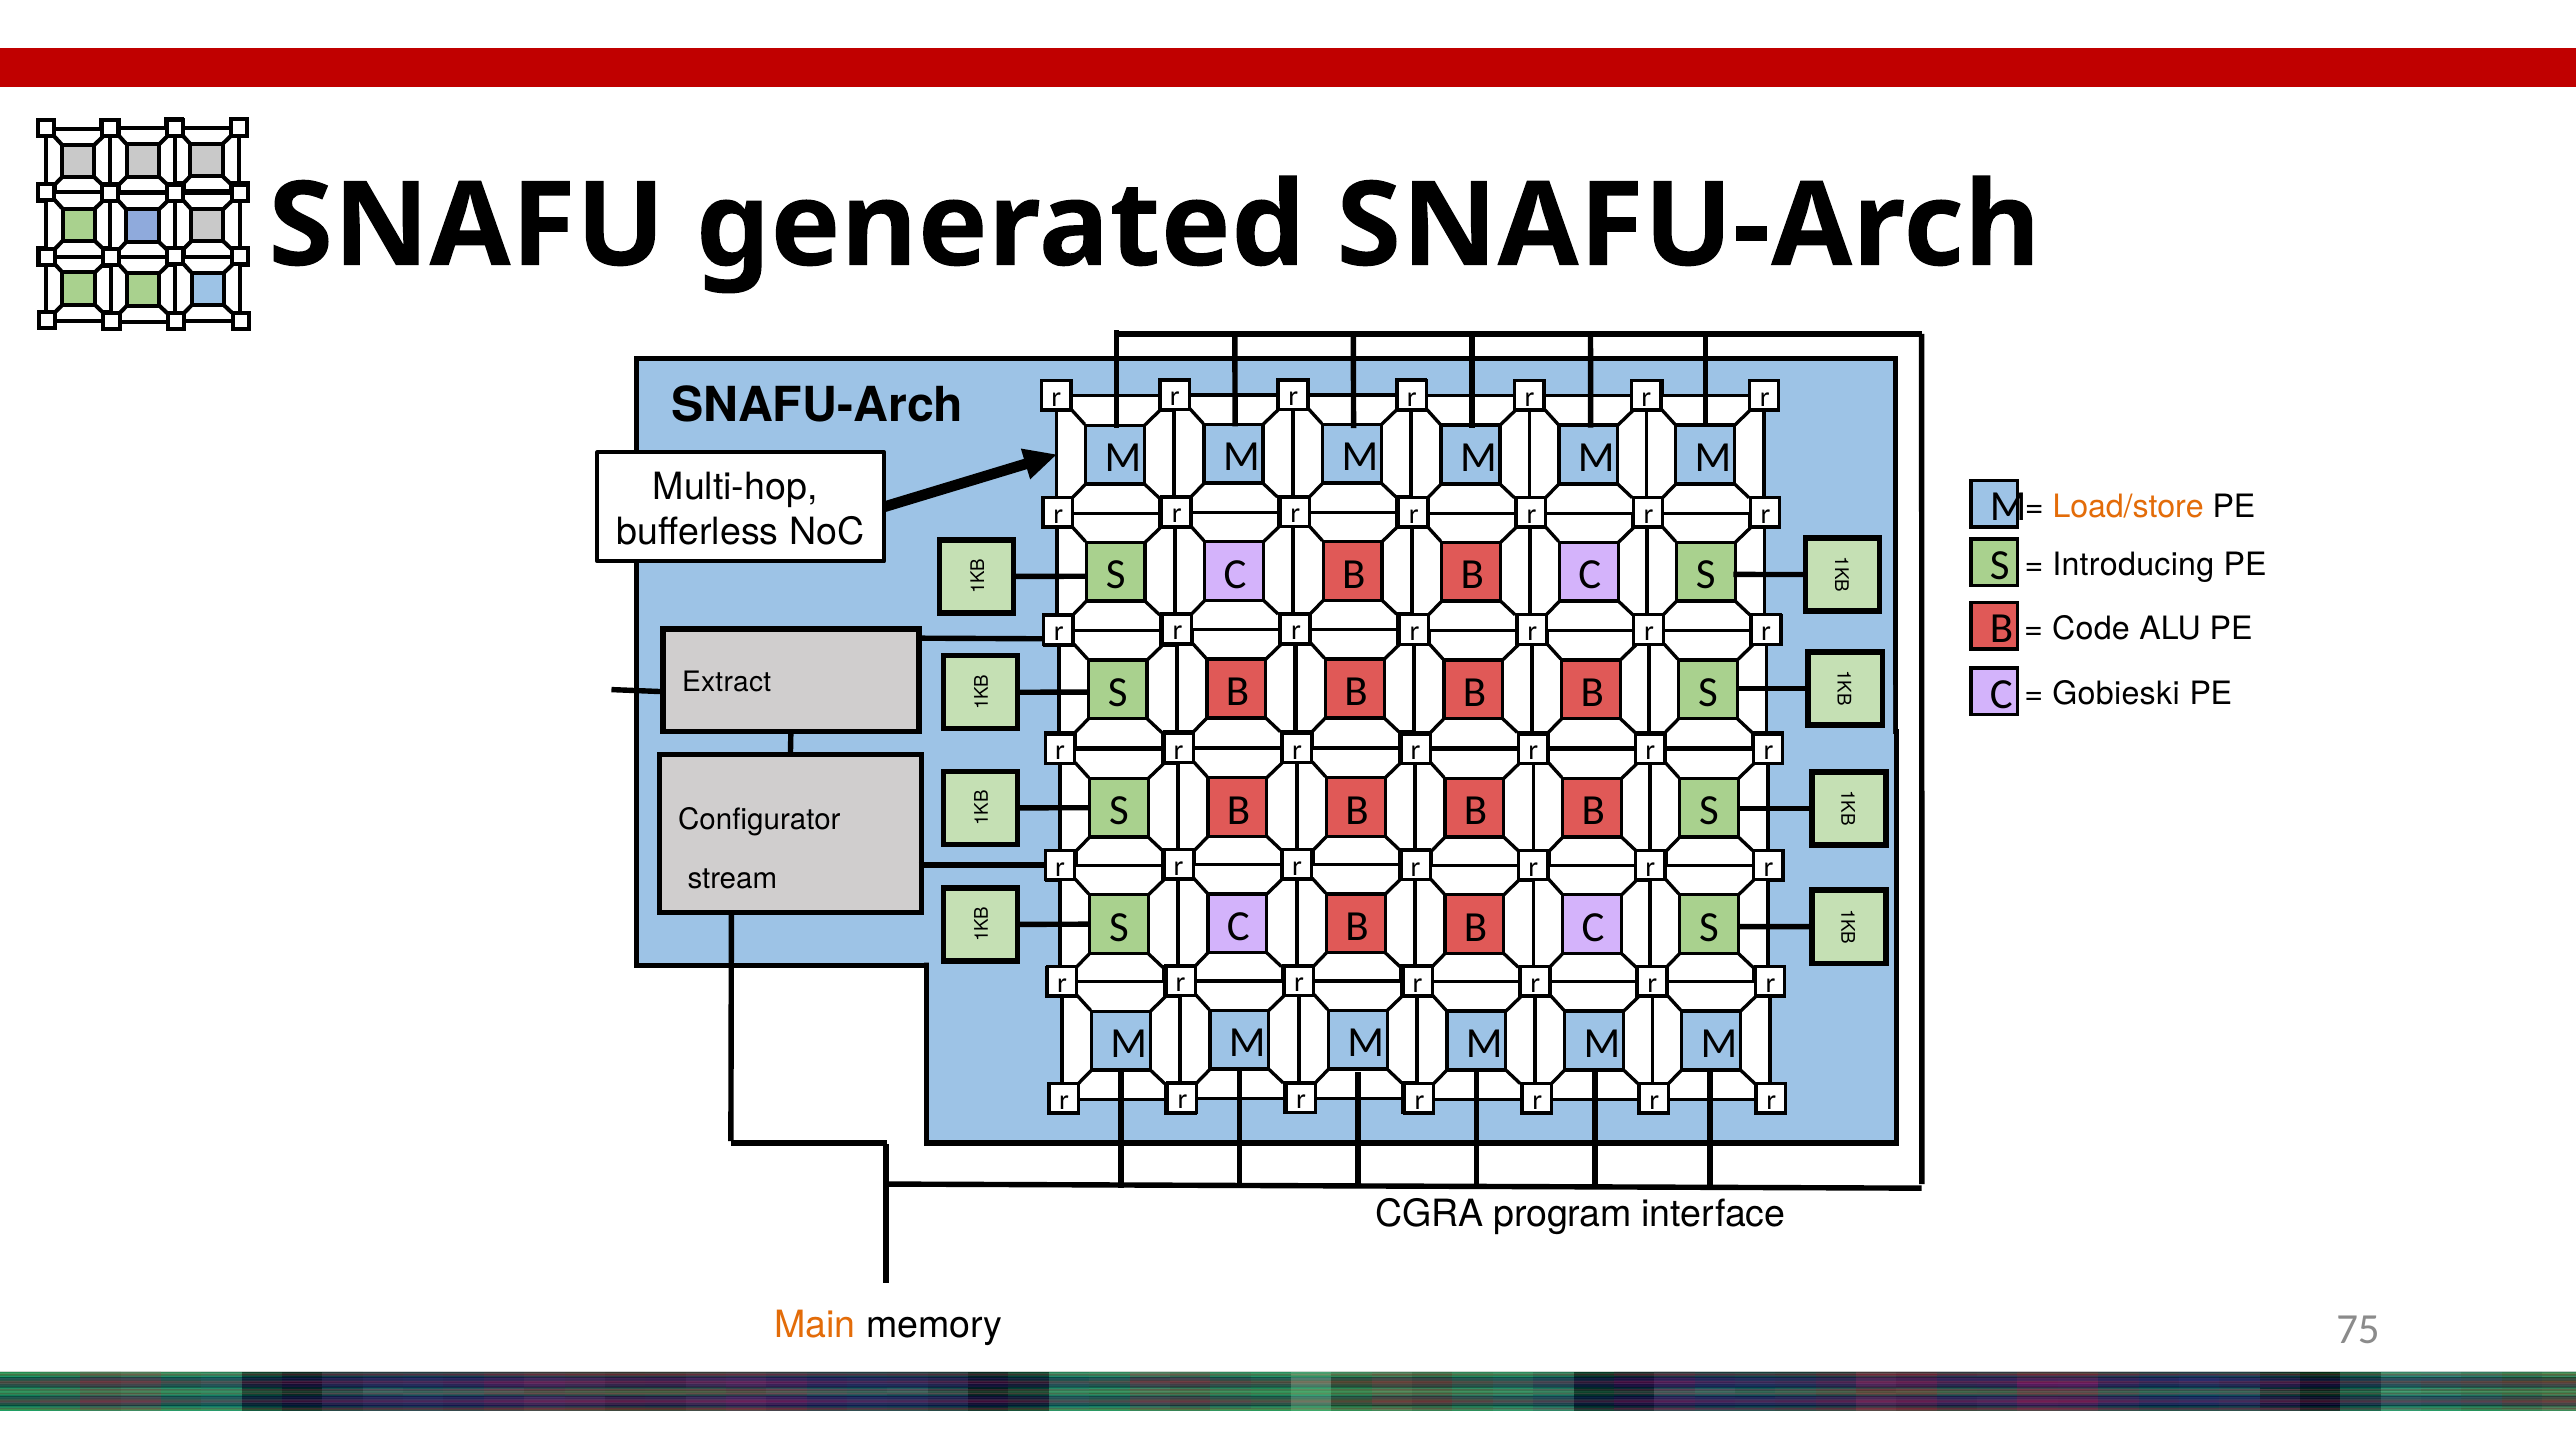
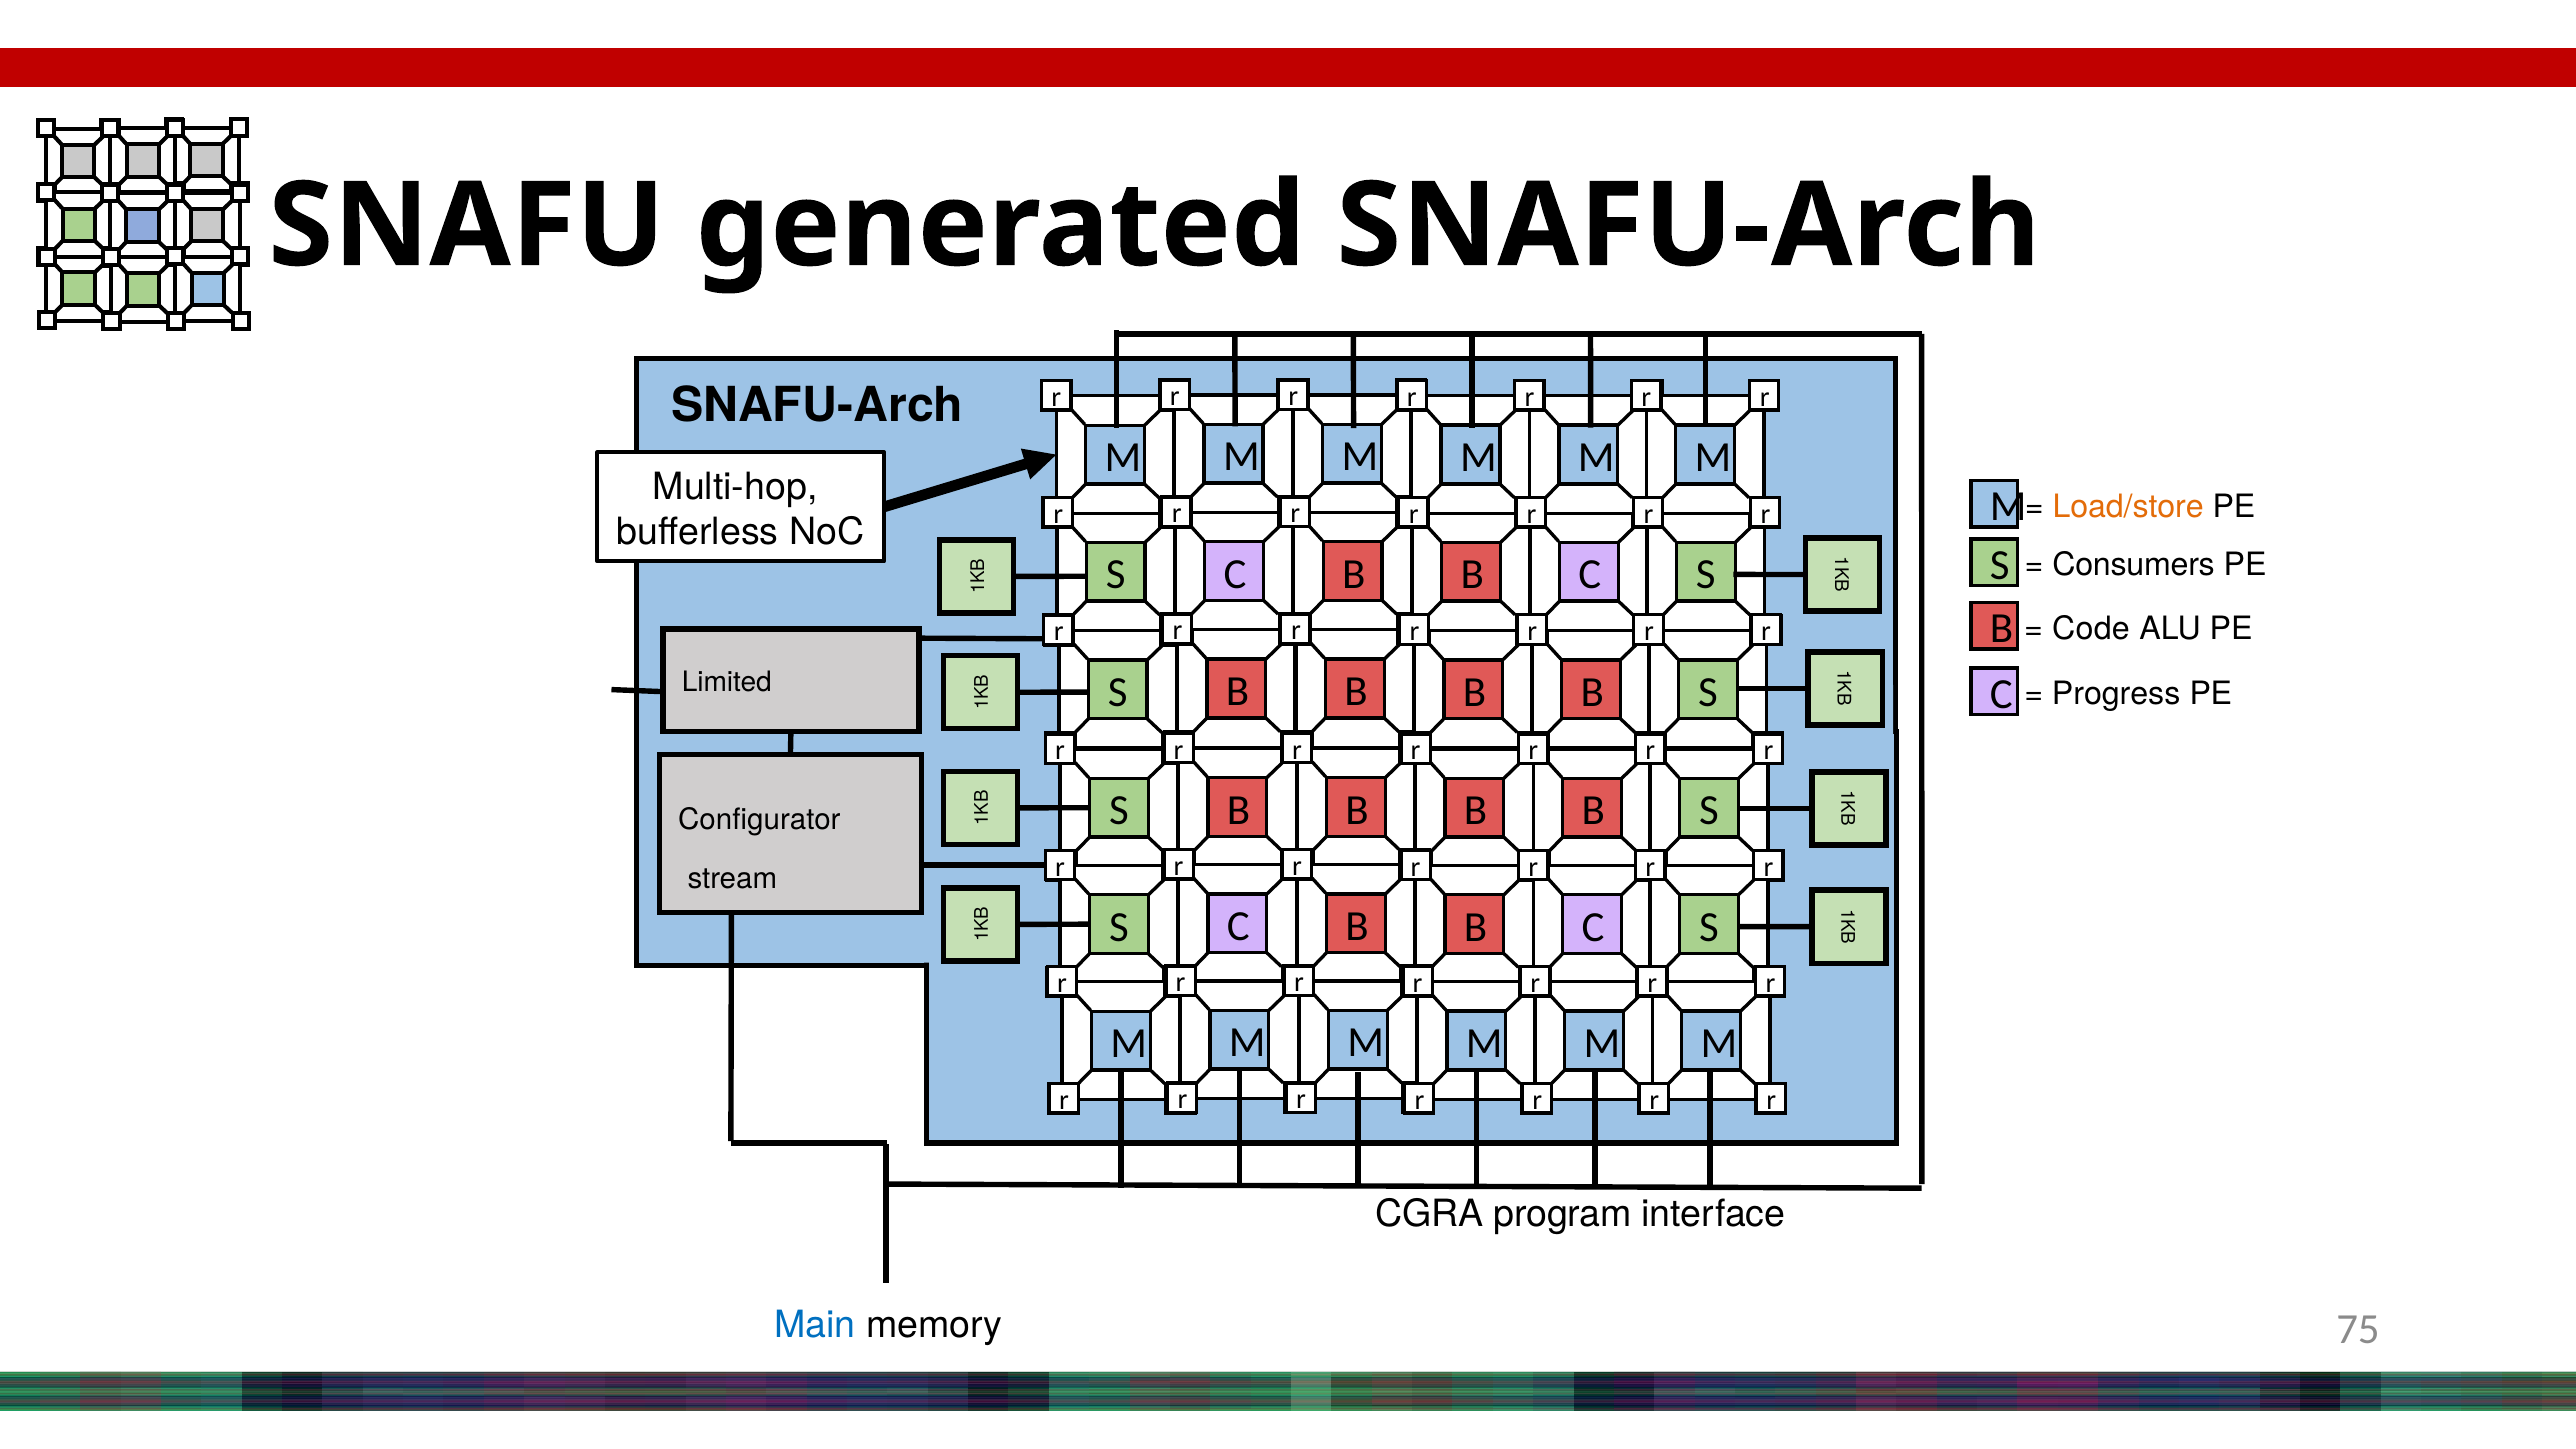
Introducing: Introducing -> Consumers (2134, 565)
Extract: Extract -> Limited (727, 682)
Gobieski: Gobieski -> Progress (2116, 694)
Main colour: orange -> blue (815, 1325)
